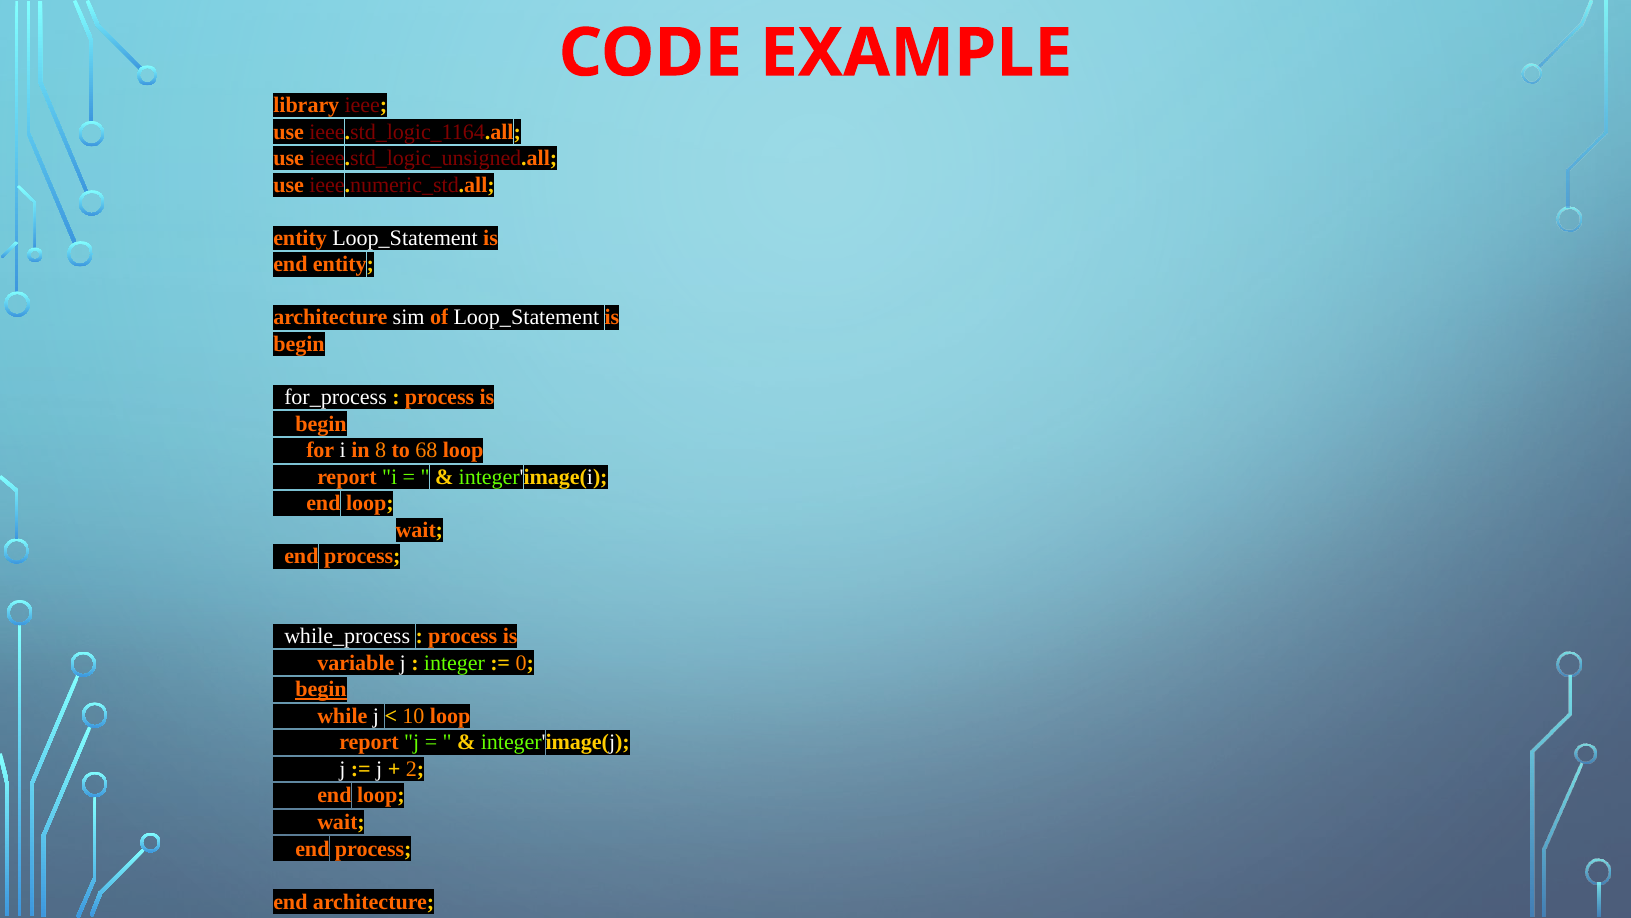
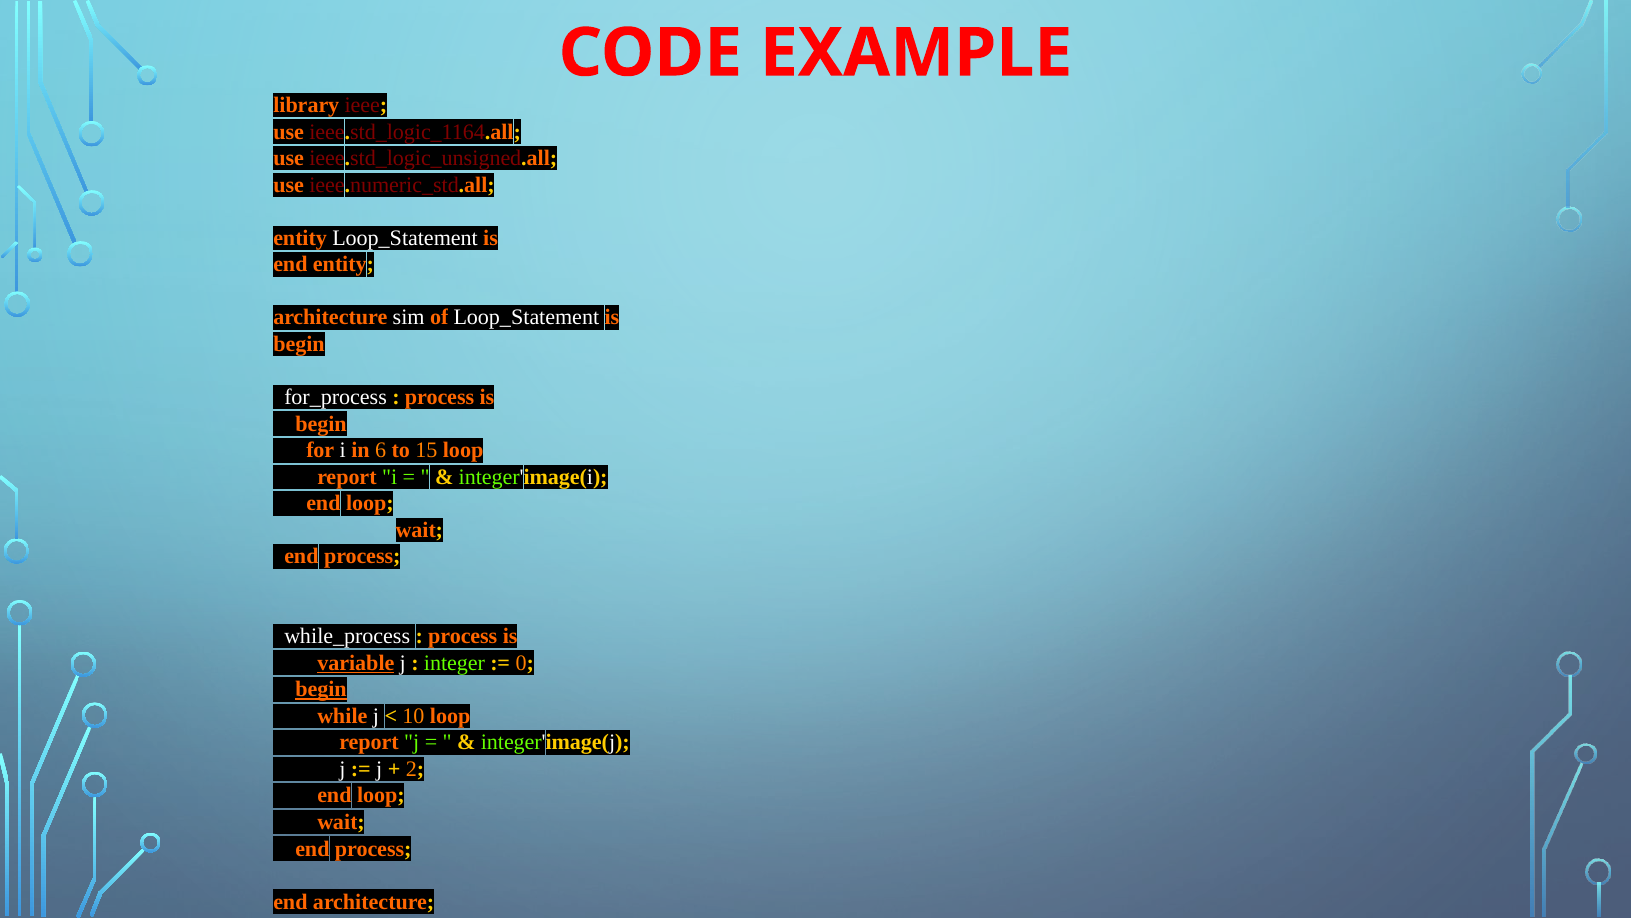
8: 8 -> 6 (381, 450)
68: 68 -> 15 (426, 450)
variable underline: none -> present (356, 662)
